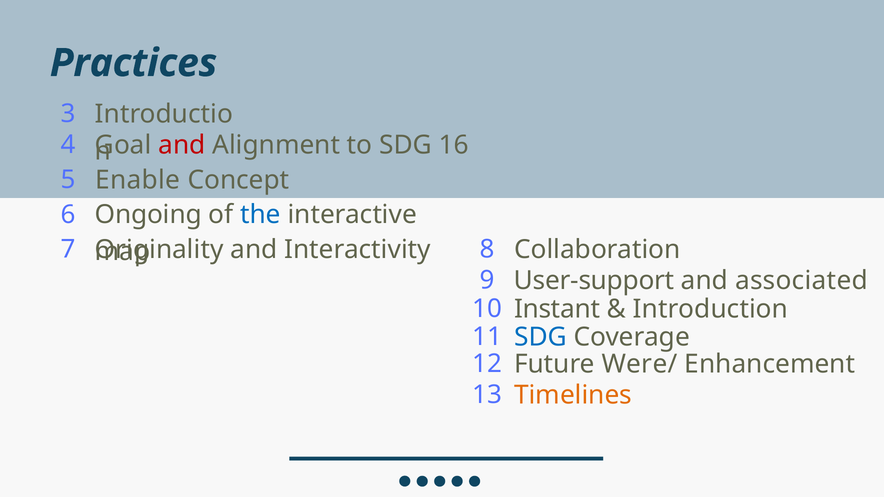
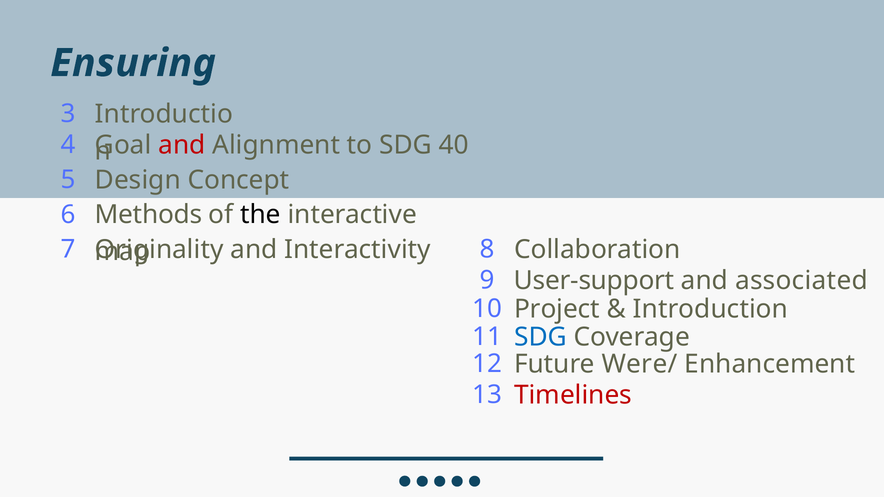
Practices: Practices -> Ensuring (133, 63)
16: 16 -> 40 (454, 145)
Enable: Enable -> Design (138, 180)
Ongoing: Ongoing -> Methods (148, 215)
the colour: blue -> black (260, 215)
Instant: Instant -> Project (557, 309)
Timelines colour: orange -> red (573, 395)
